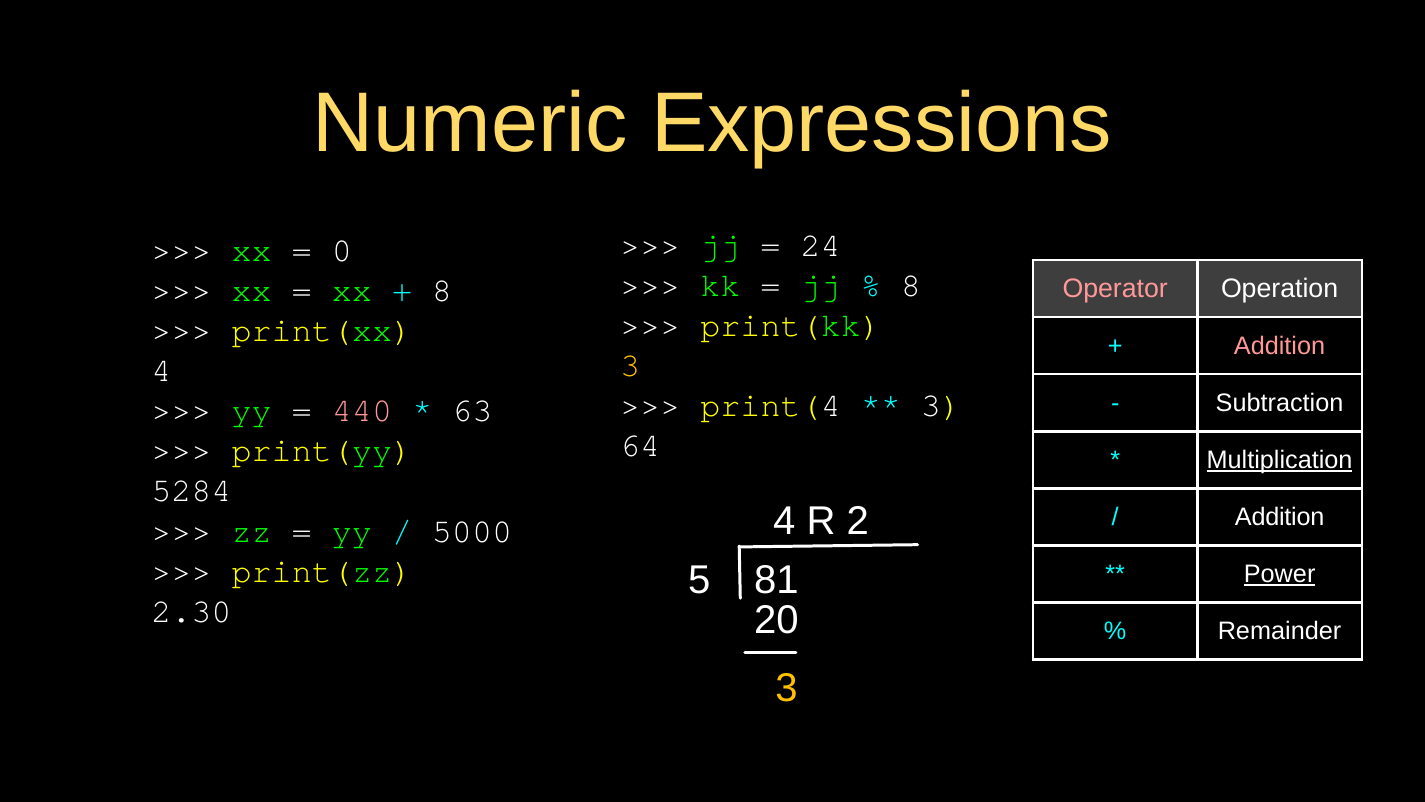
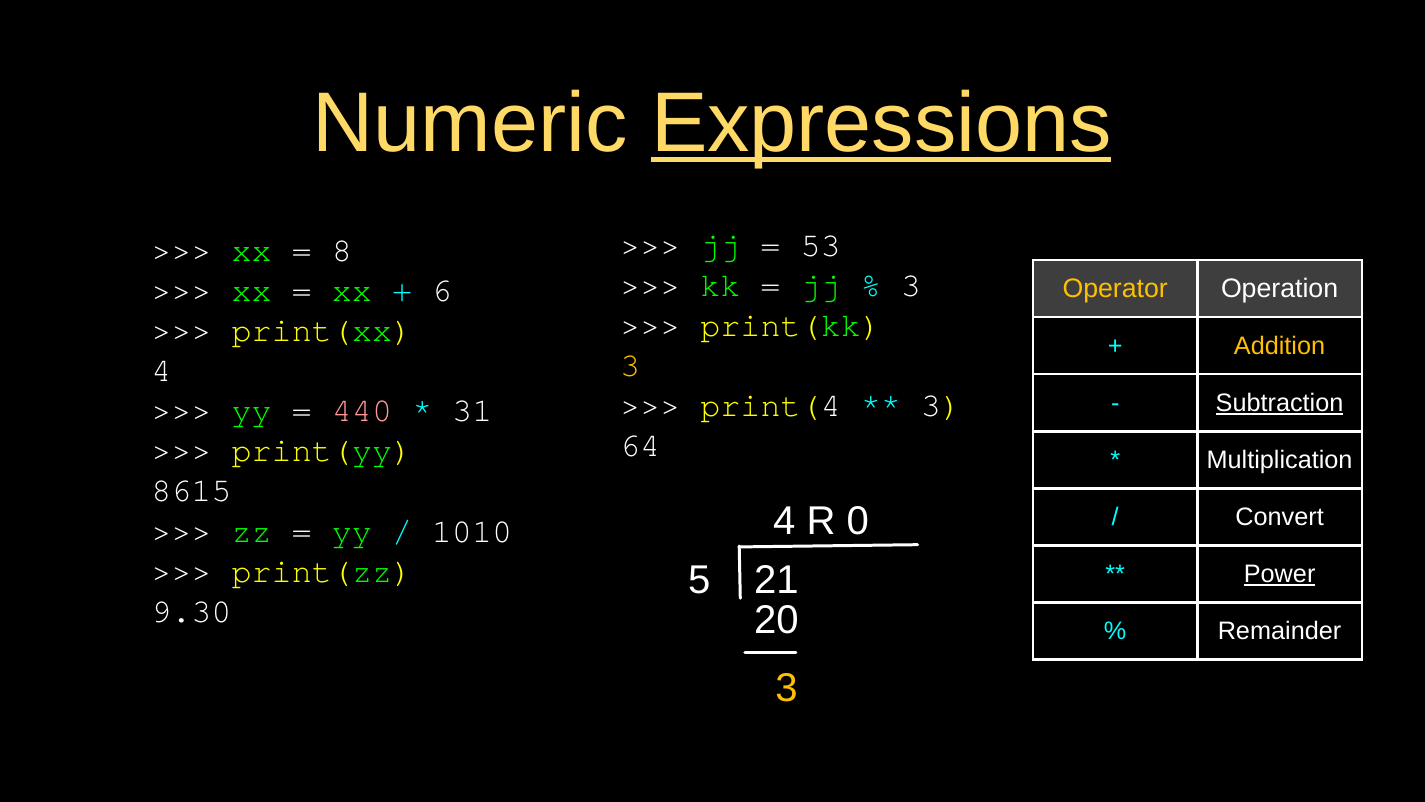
Expressions underline: none -> present (881, 123)
24: 24 -> 53 (821, 245)
0: 0 -> 8 (342, 250)
8: 8 -> 3 (911, 285)
8: 8 -> 6 (442, 290)
Operator colour: pink -> yellow (1115, 289)
Addition colour: pink -> yellow (1280, 346)
Subtraction underline: none -> present (1280, 403)
63: 63 -> 31 (472, 410)
Multiplication underline: present -> none (1280, 460)
5284: 5284 -> 8615 (191, 491)
2: 2 -> 0 (858, 521)
Addition: Addition -> Convert (1280, 517)
5000: 5000 -> 1010 (472, 531)
81: 81 -> 21 (777, 580)
2.30: 2.30 -> 9.30 (191, 611)
